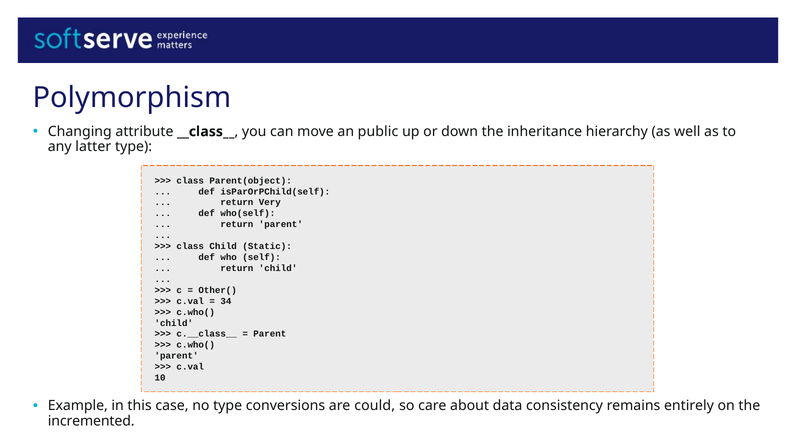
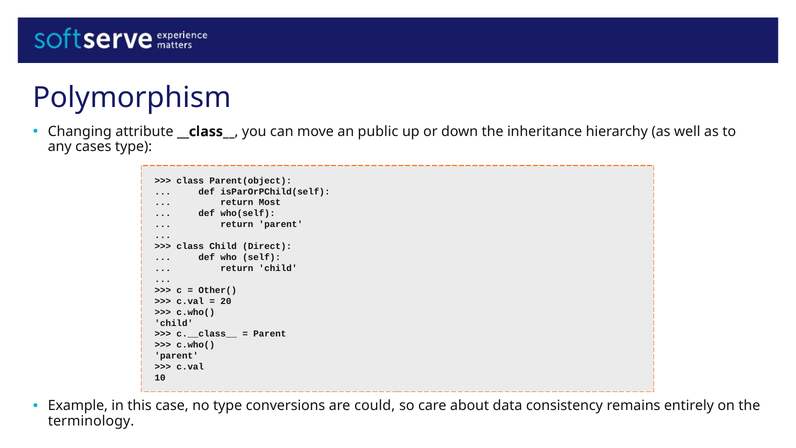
latter: latter -> cases (93, 147)
Very: Very -> Most (270, 202)
Static: Static -> Direct (267, 246)
34: 34 -> 20 (226, 301)
incremented: incremented -> terminology (91, 421)
